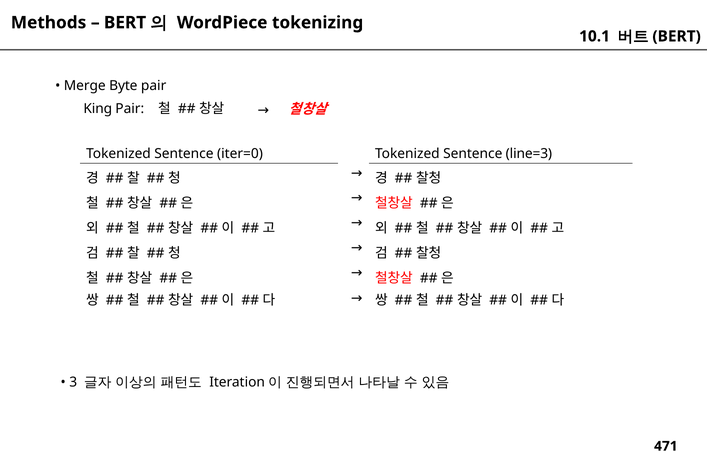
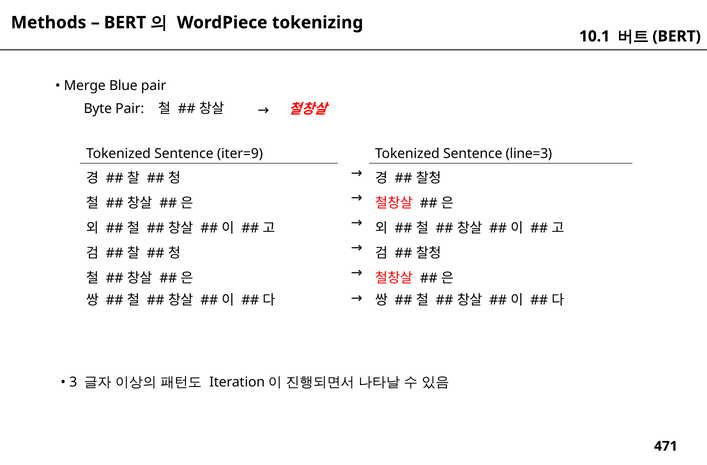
Byte: Byte -> Blue (123, 86)
King: King -> Byte (98, 109)
iter=0: iter=0 -> iter=9 (240, 154)
